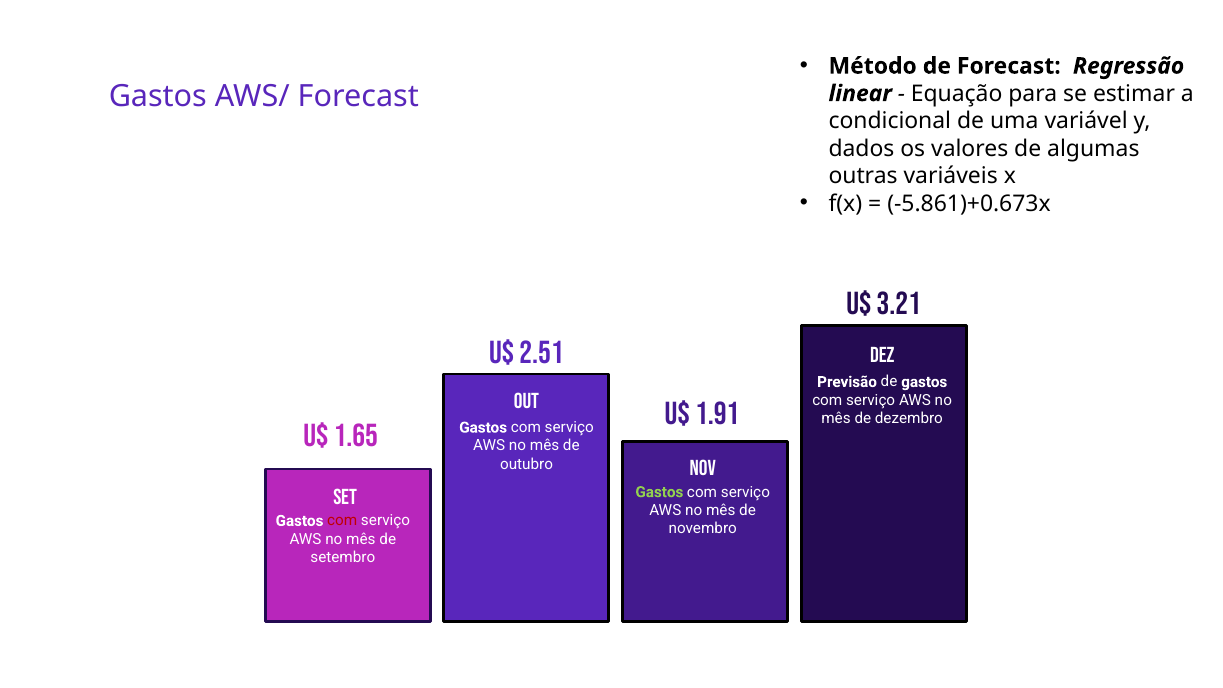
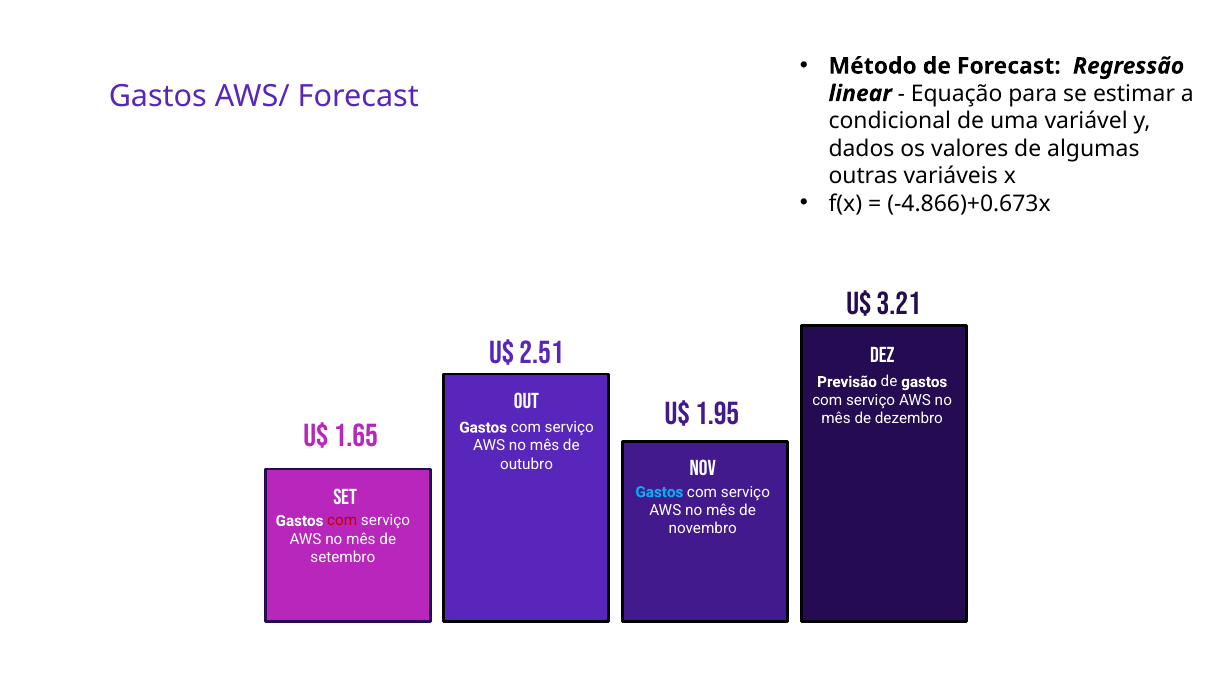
-5.861)+0.673x: -5.861)+0.673x -> -4.866)+0.673x (969, 204)
1.91: 1.91 -> 1.95 (717, 414)
Gastos colour: light green -> light blue (659, 492)
